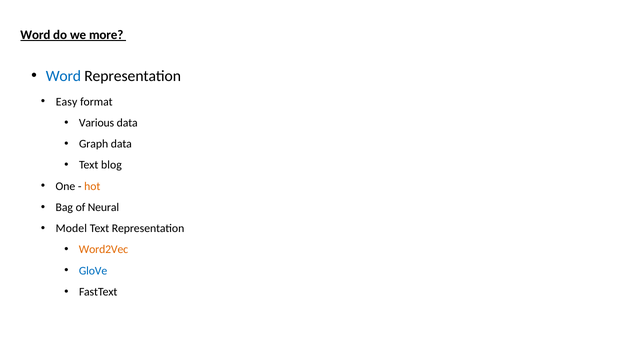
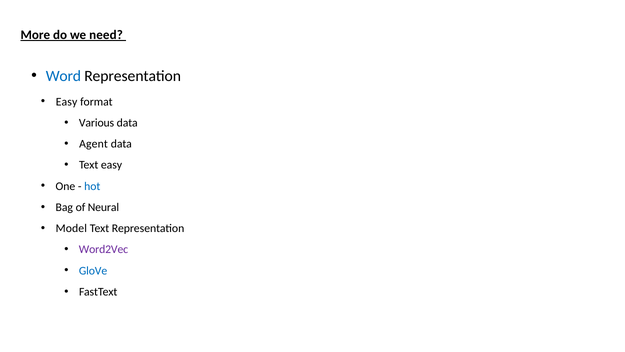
Word: Word -> More (35, 35)
more: more -> need (106, 35)
Graph: Graph -> Agent (93, 144)
Text blog: blog -> easy (112, 165)
hot colour: orange -> blue (92, 186)
Word2Vec colour: orange -> purple (104, 249)
